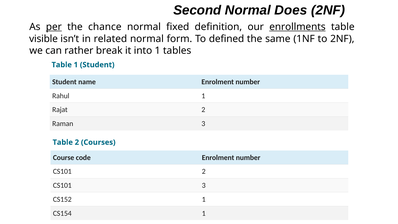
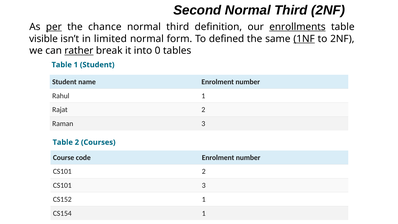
Second Normal Does: Does -> Third (291, 10)
fixed: fixed -> third (178, 27)
related: related -> limited (110, 39)
1NF underline: none -> present (304, 39)
rather underline: none -> present (79, 51)
into 1: 1 -> 0 (158, 51)
